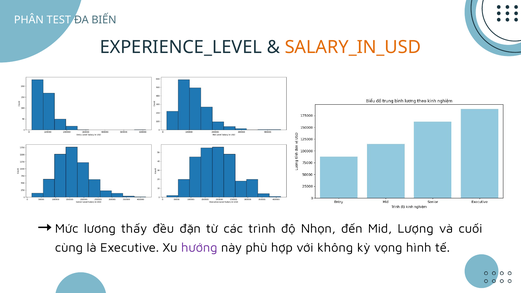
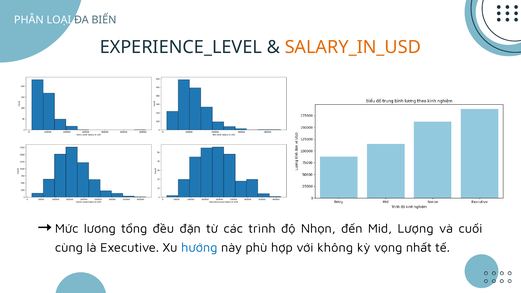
TEST: TEST -> LOẠI (59, 20)
thấy: thấy -> tổng (134, 229)
hướng colour: purple -> blue (199, 248)
hình: hình -> nhất (419, 248)
